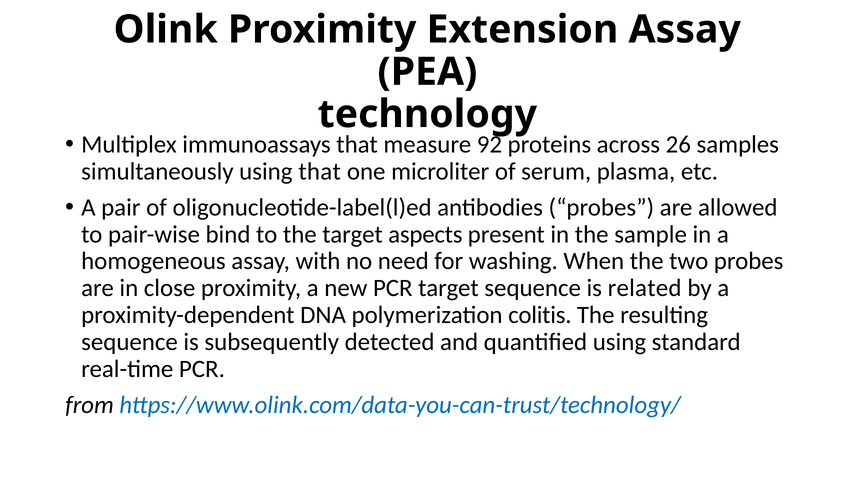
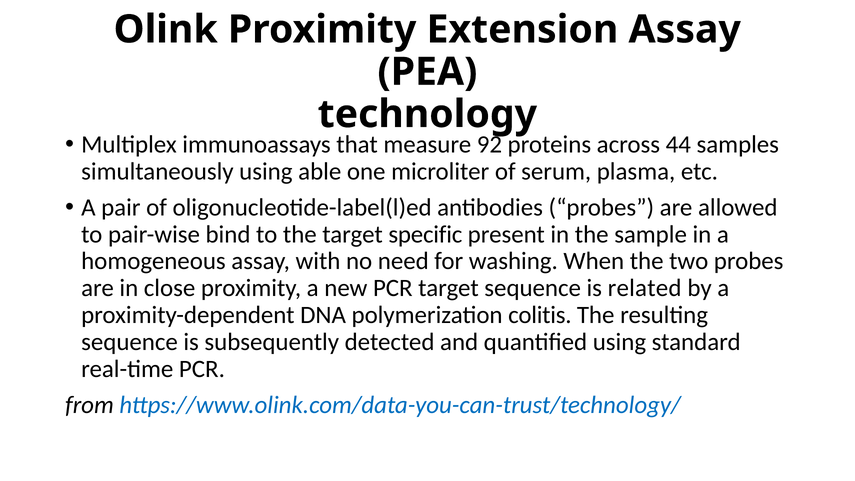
26: 26 -> 44 (678, 145)
using that: that -> able (320, 171)
aspects: aspects -> specific (425, 234)
